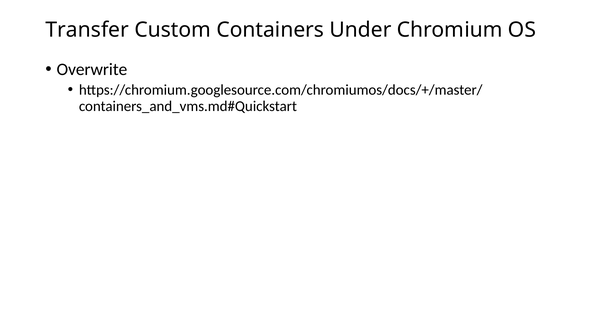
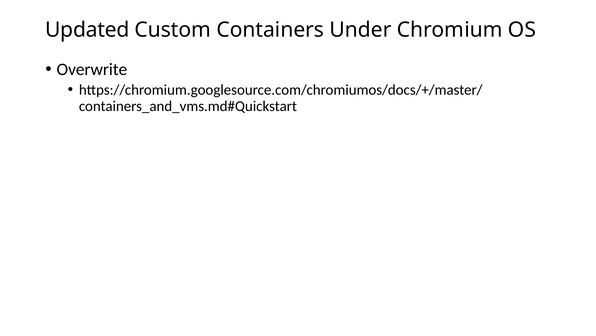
Transfer: Transfer -> Updated (87, 30)
